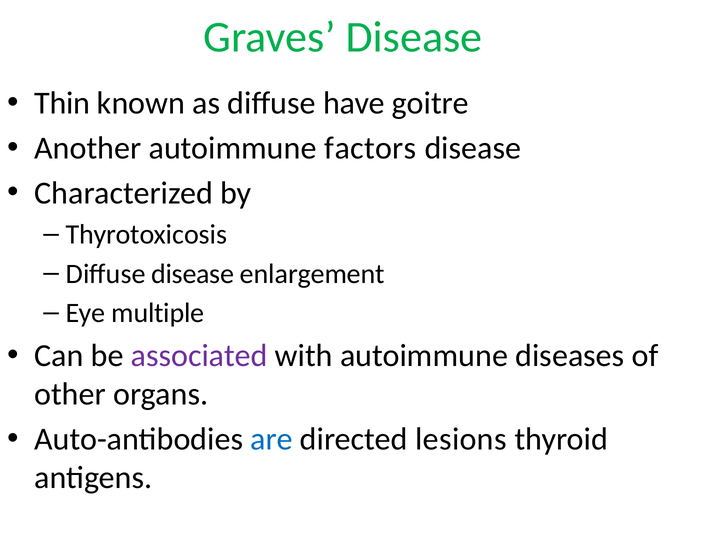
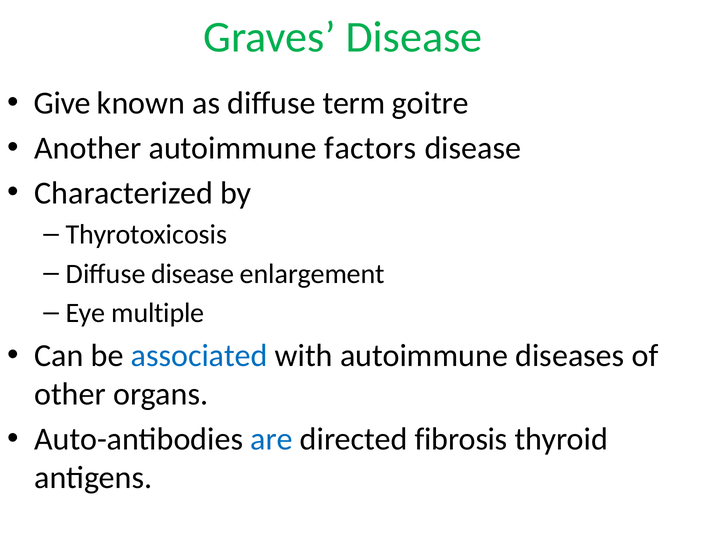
Thin: Thin -> Give (62, 103)
have: have -> term (354, 103)
associated colour: purple -> blue (199, 356)
lesions: lesions -> fibrosis (461, 440)
